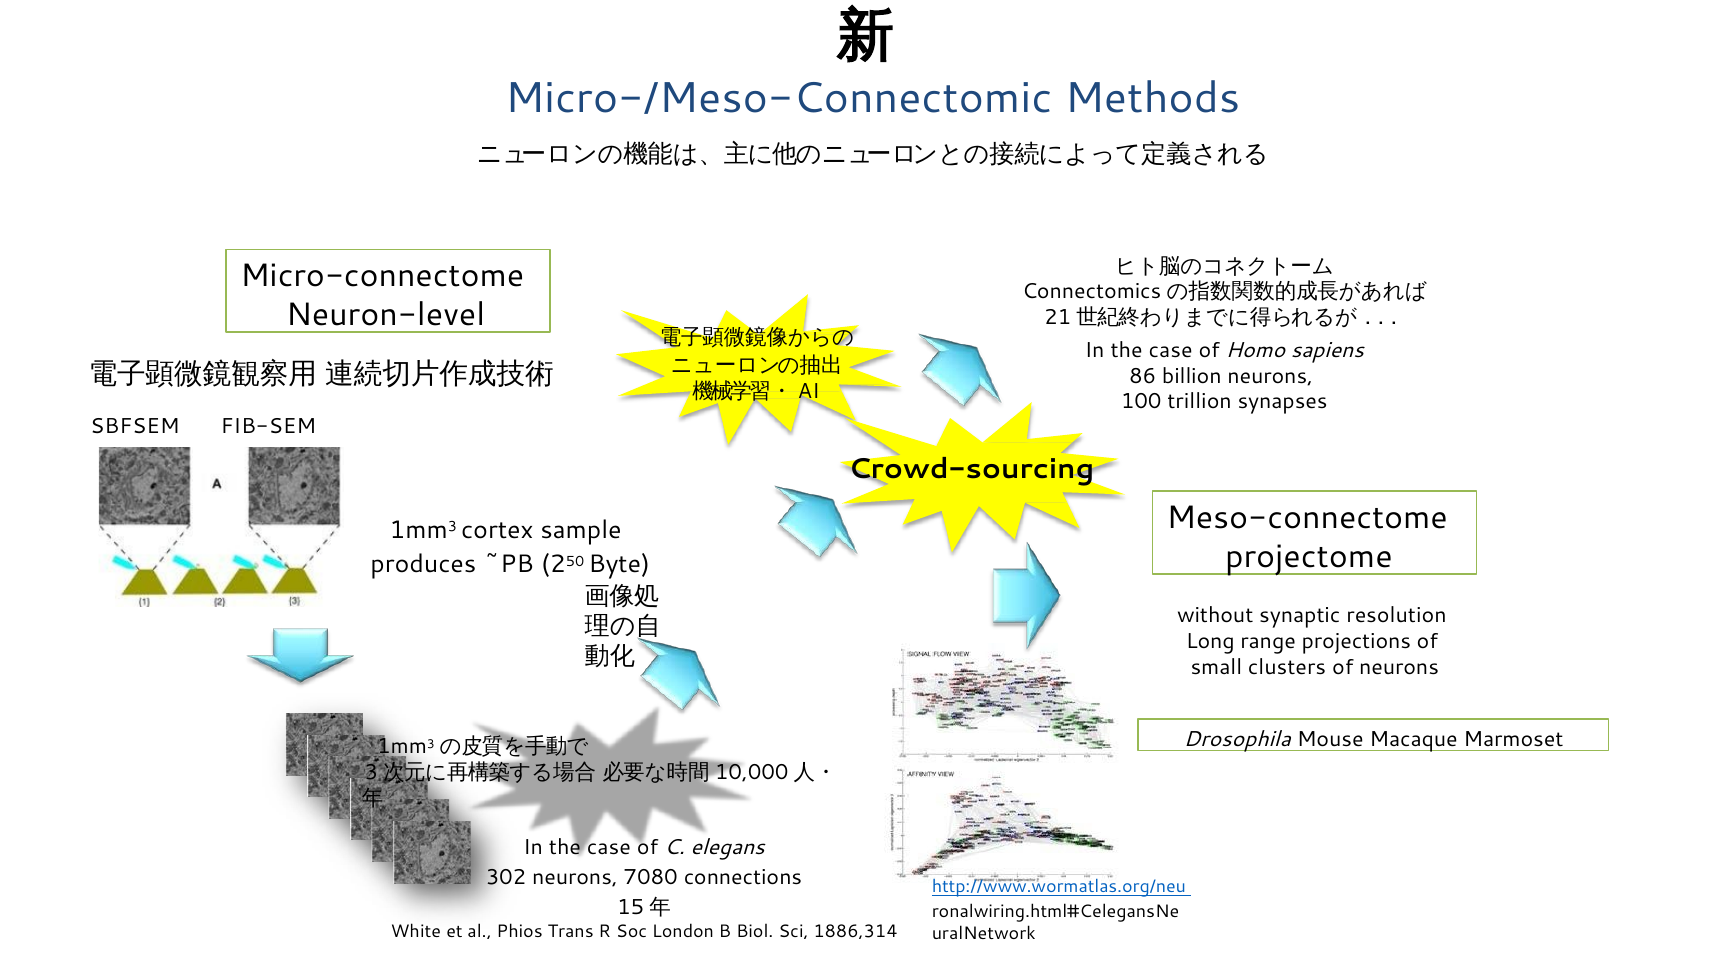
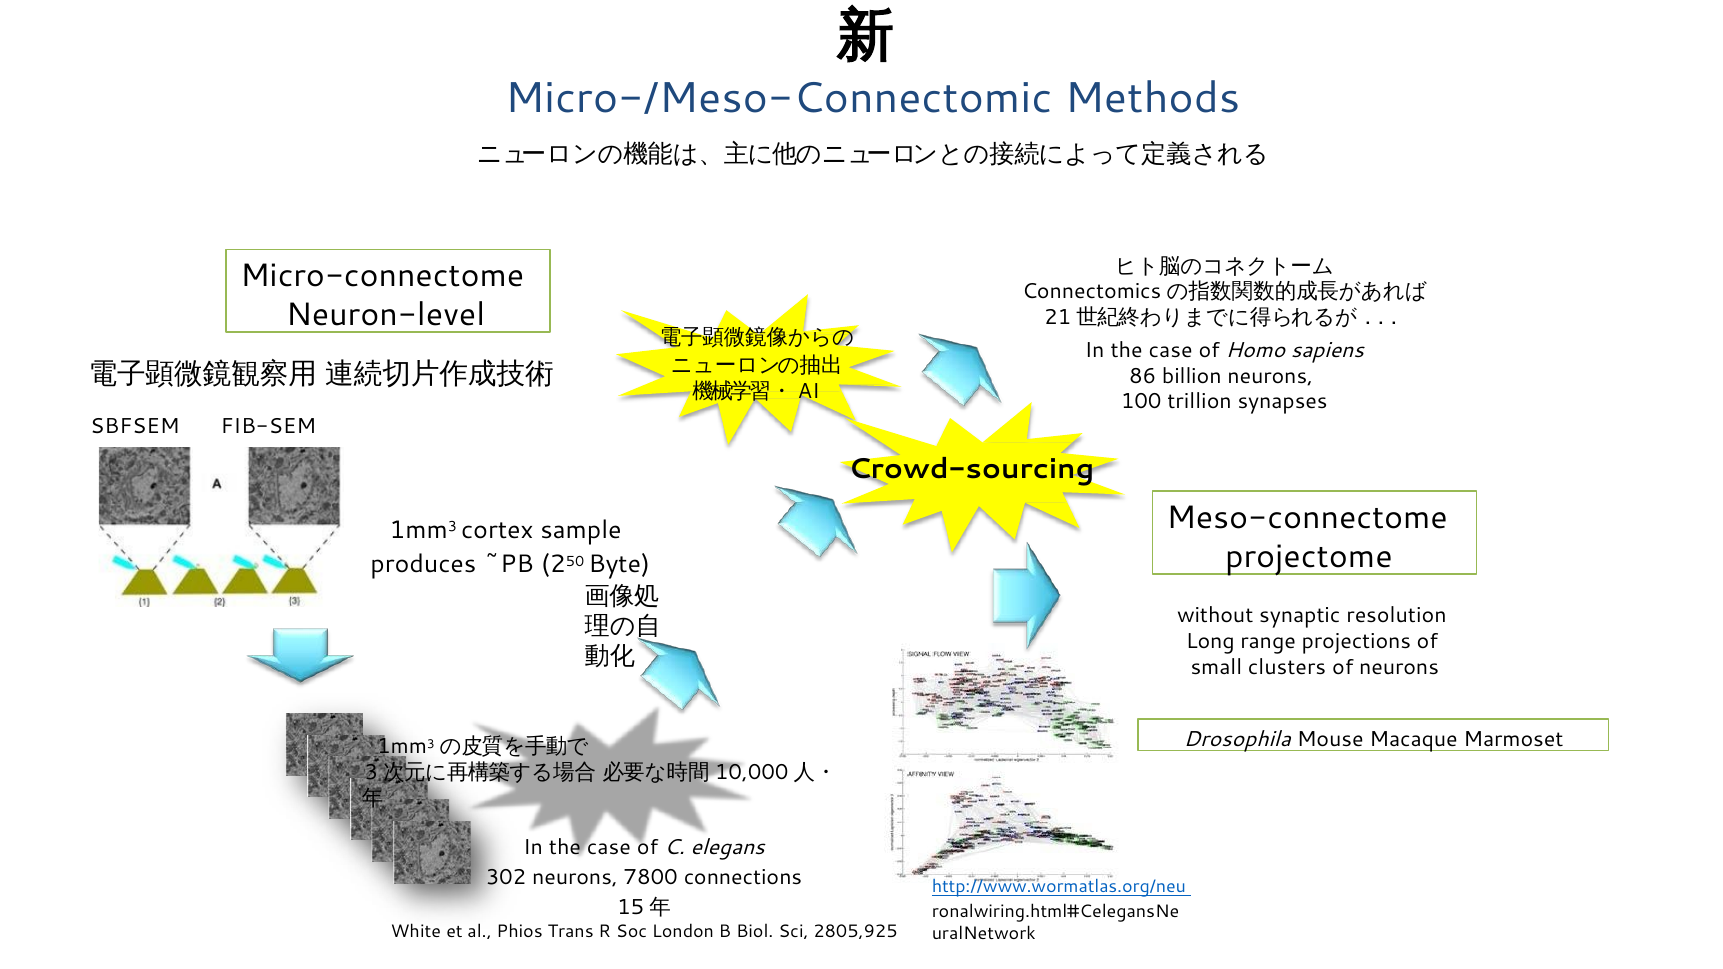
7080: 7080 -> 7800 (651, 877)
1886,314: 1886,314 -> 2805,925 (856, 932)
